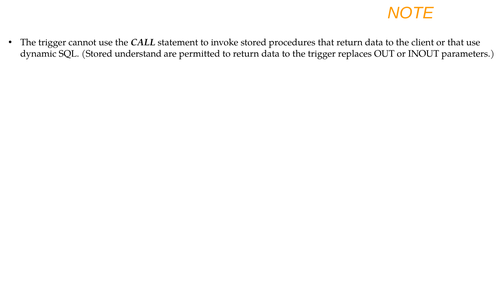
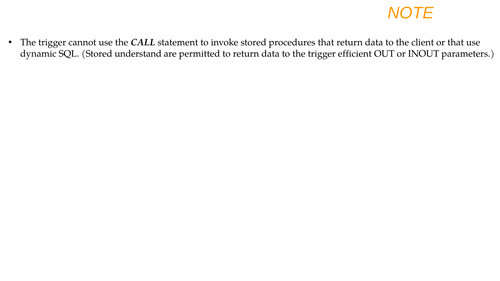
replaces: replaces -> efficient (355, 54)
